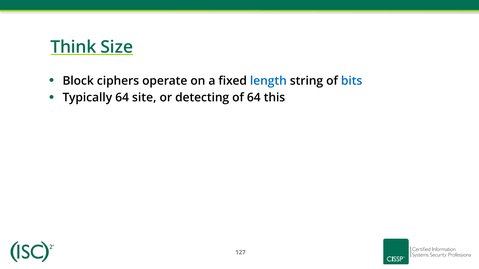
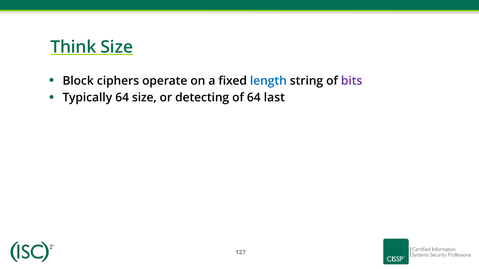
bits colour: blue -> purple (352, 81)
64 site: site -> size (144, 98)
this: this -> last (274, 98)
